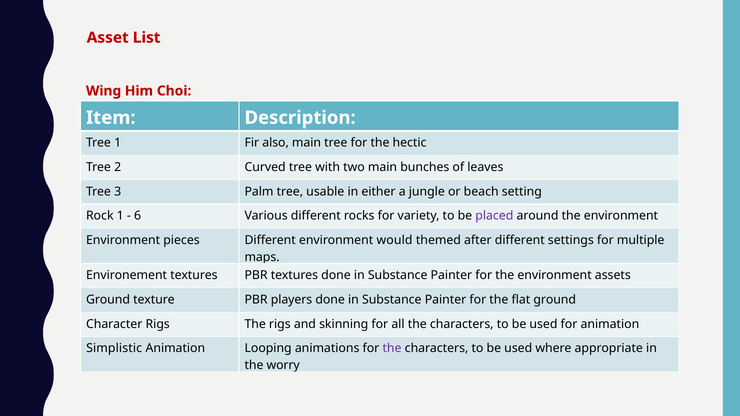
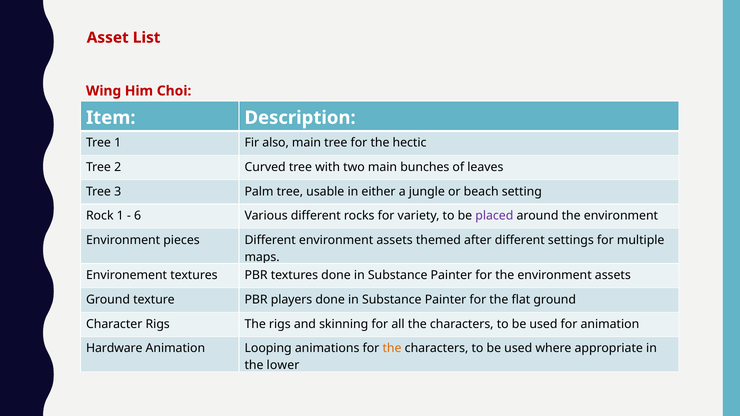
Different environment would: would -> assets (395, 240)
Simplistic: Simplistic -> Hardware (114, 349)
the colour: purple -> orange (392, 349)
worry: worry -> lower (283, 365)
